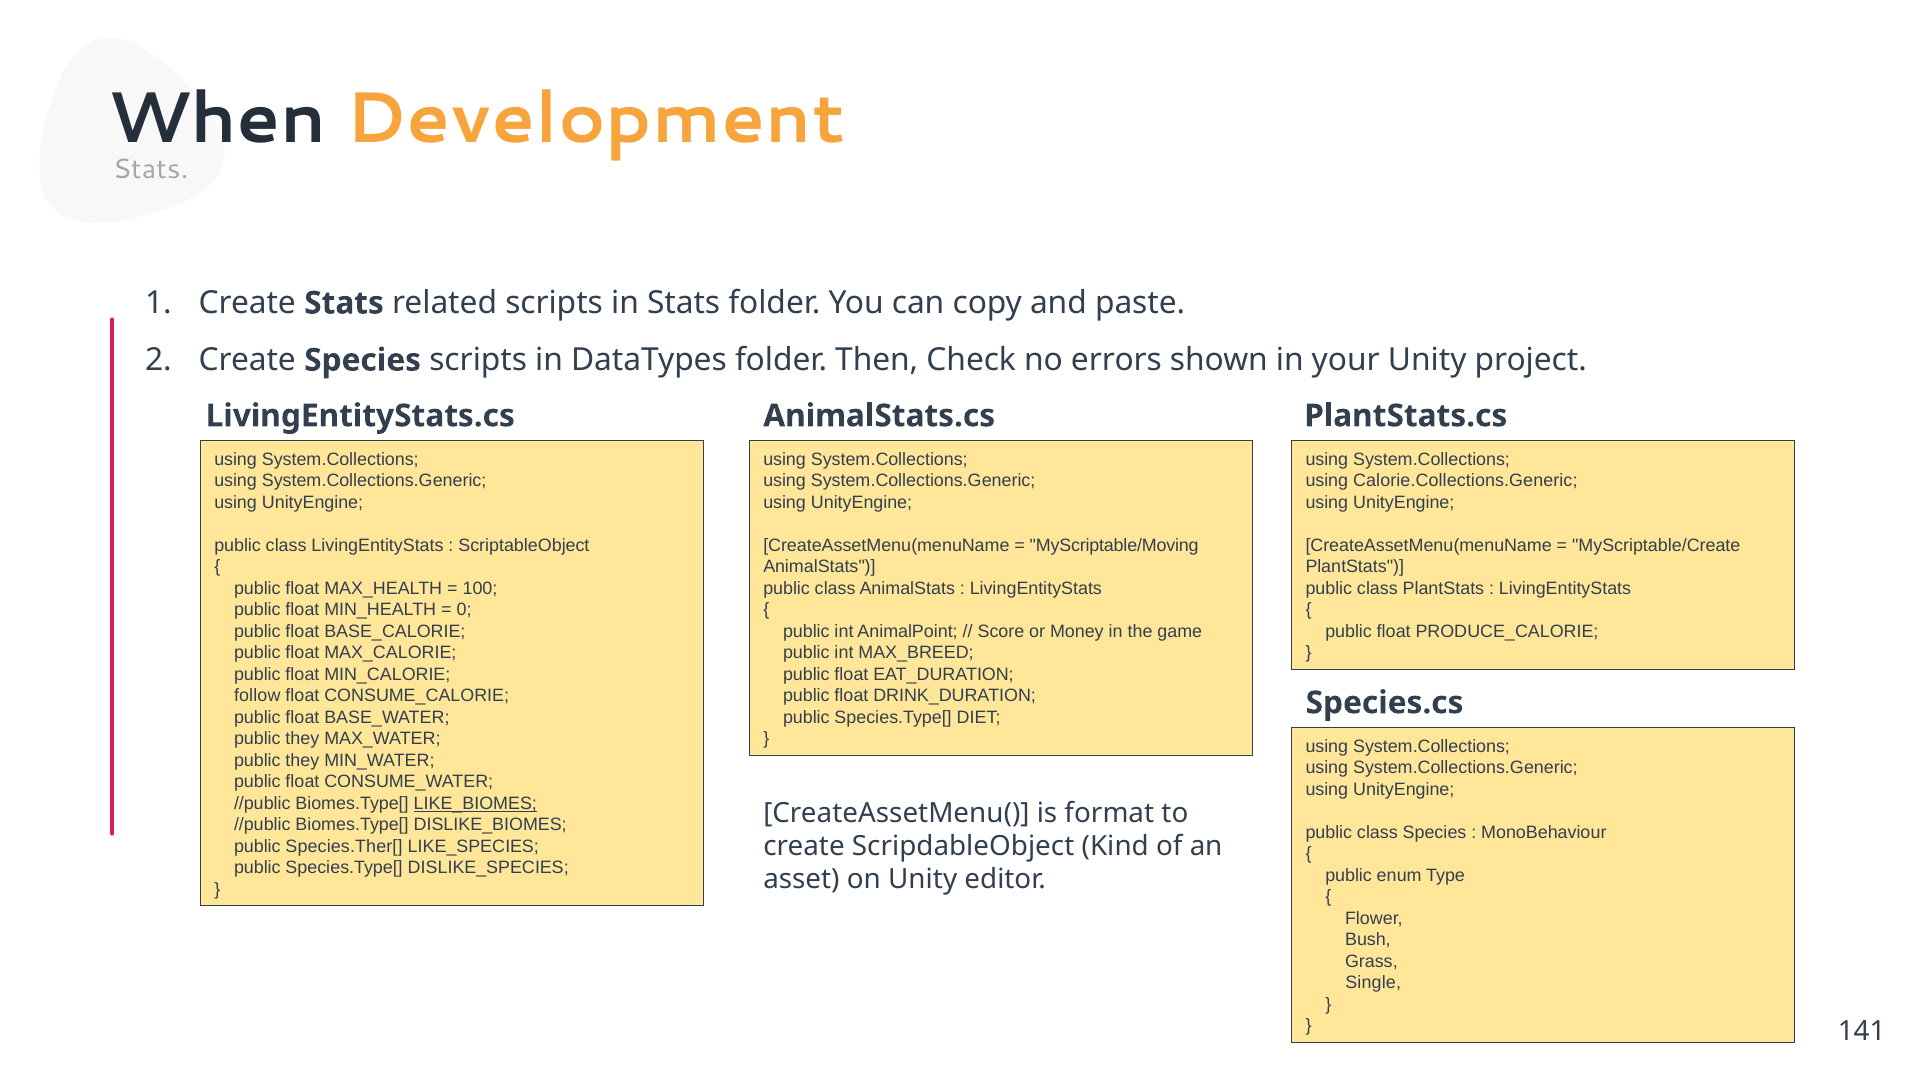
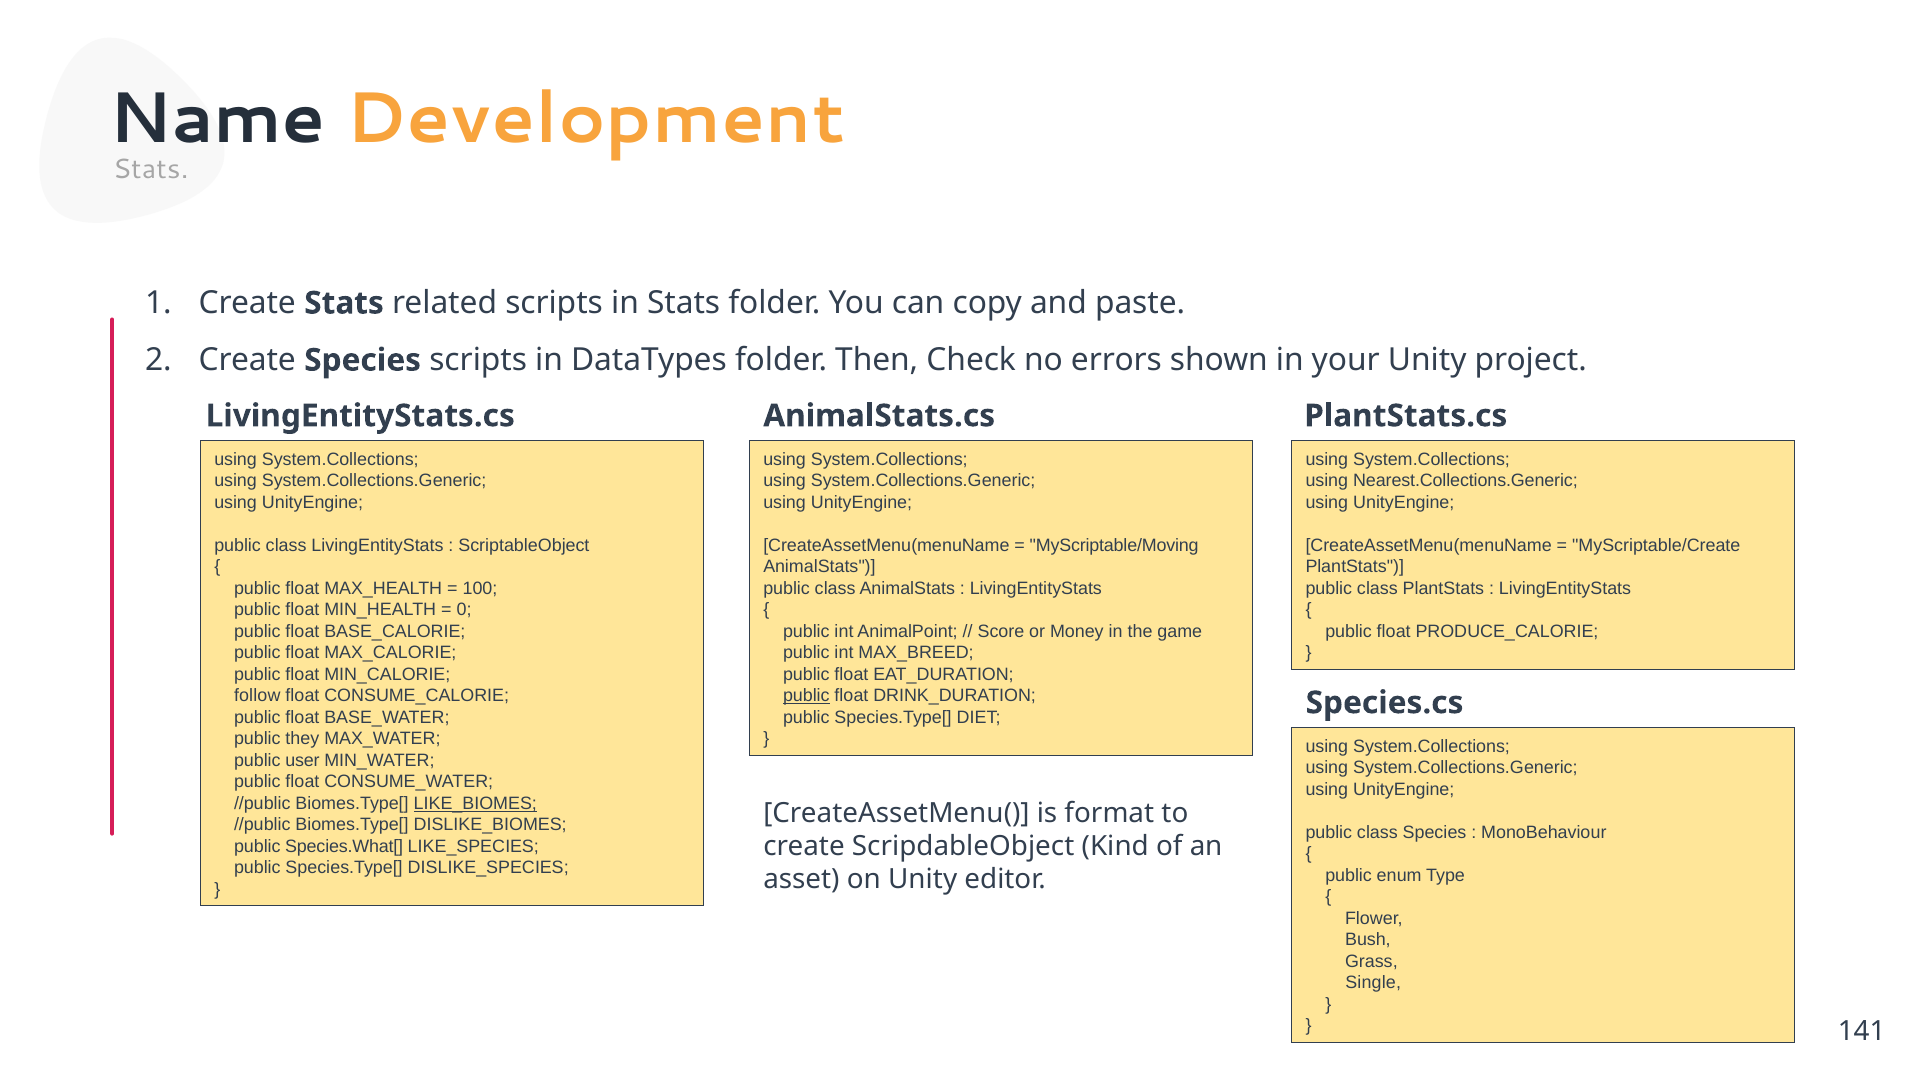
When: When -> Name (217, 119)
Calorie.Collections.Generic: Calorie.Collections.Generic -> Nearest.Collections.Generic (1465, 481)
public underline: none -> present (806, 696)
they: they -> user (302, 760)
Species.Ther[: Species.Ther[ -> Species.What[ (344, 846)
